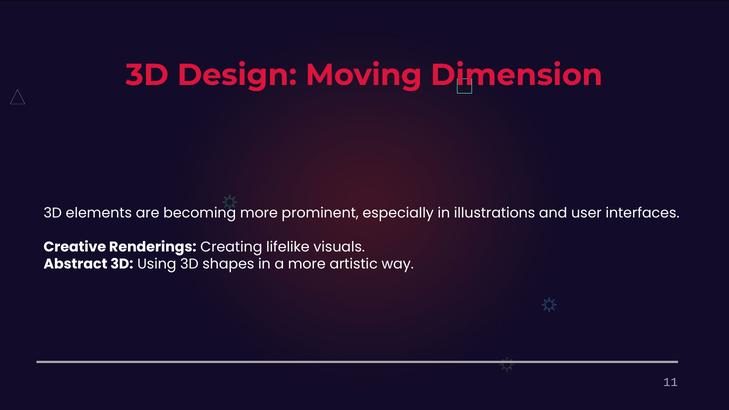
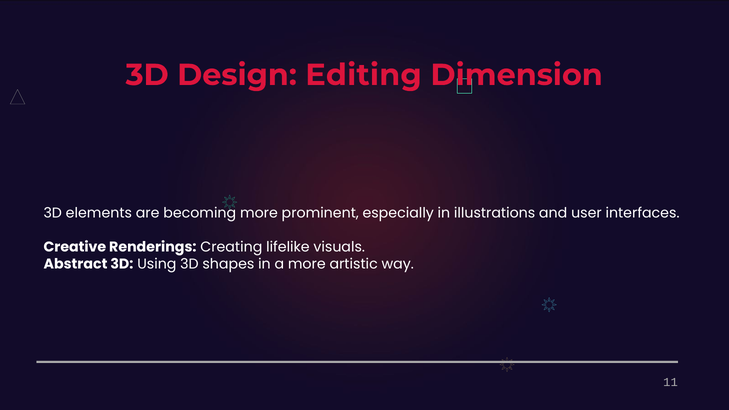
Moving: Moving -> Editing (364, 75)
